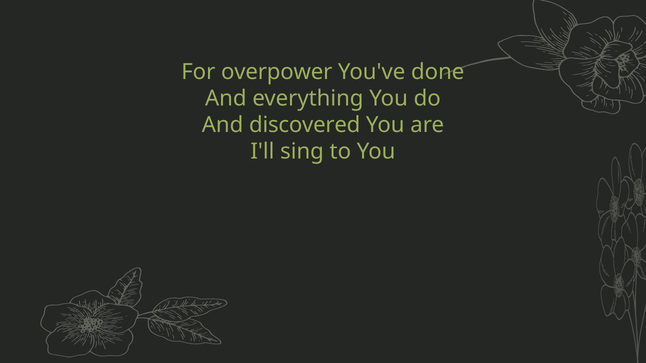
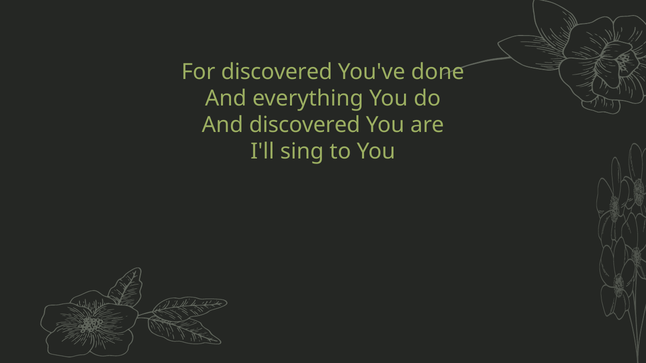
For overpower: overpower -> discovered (277, 72)
